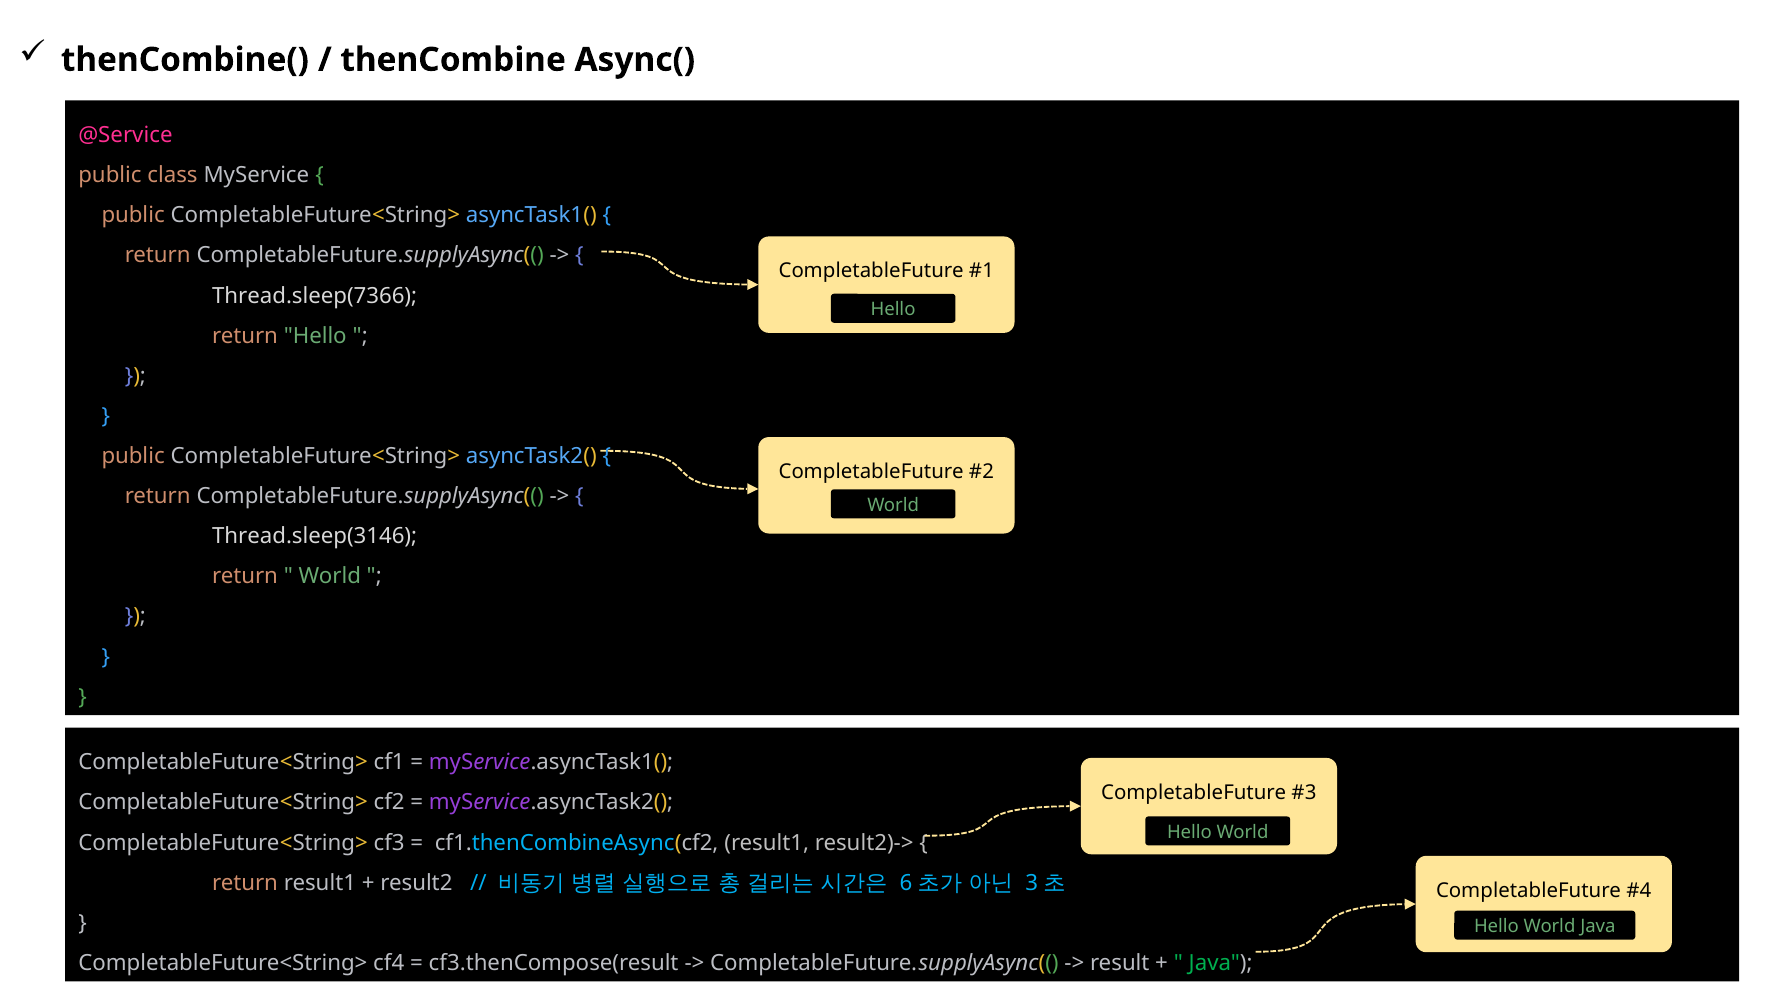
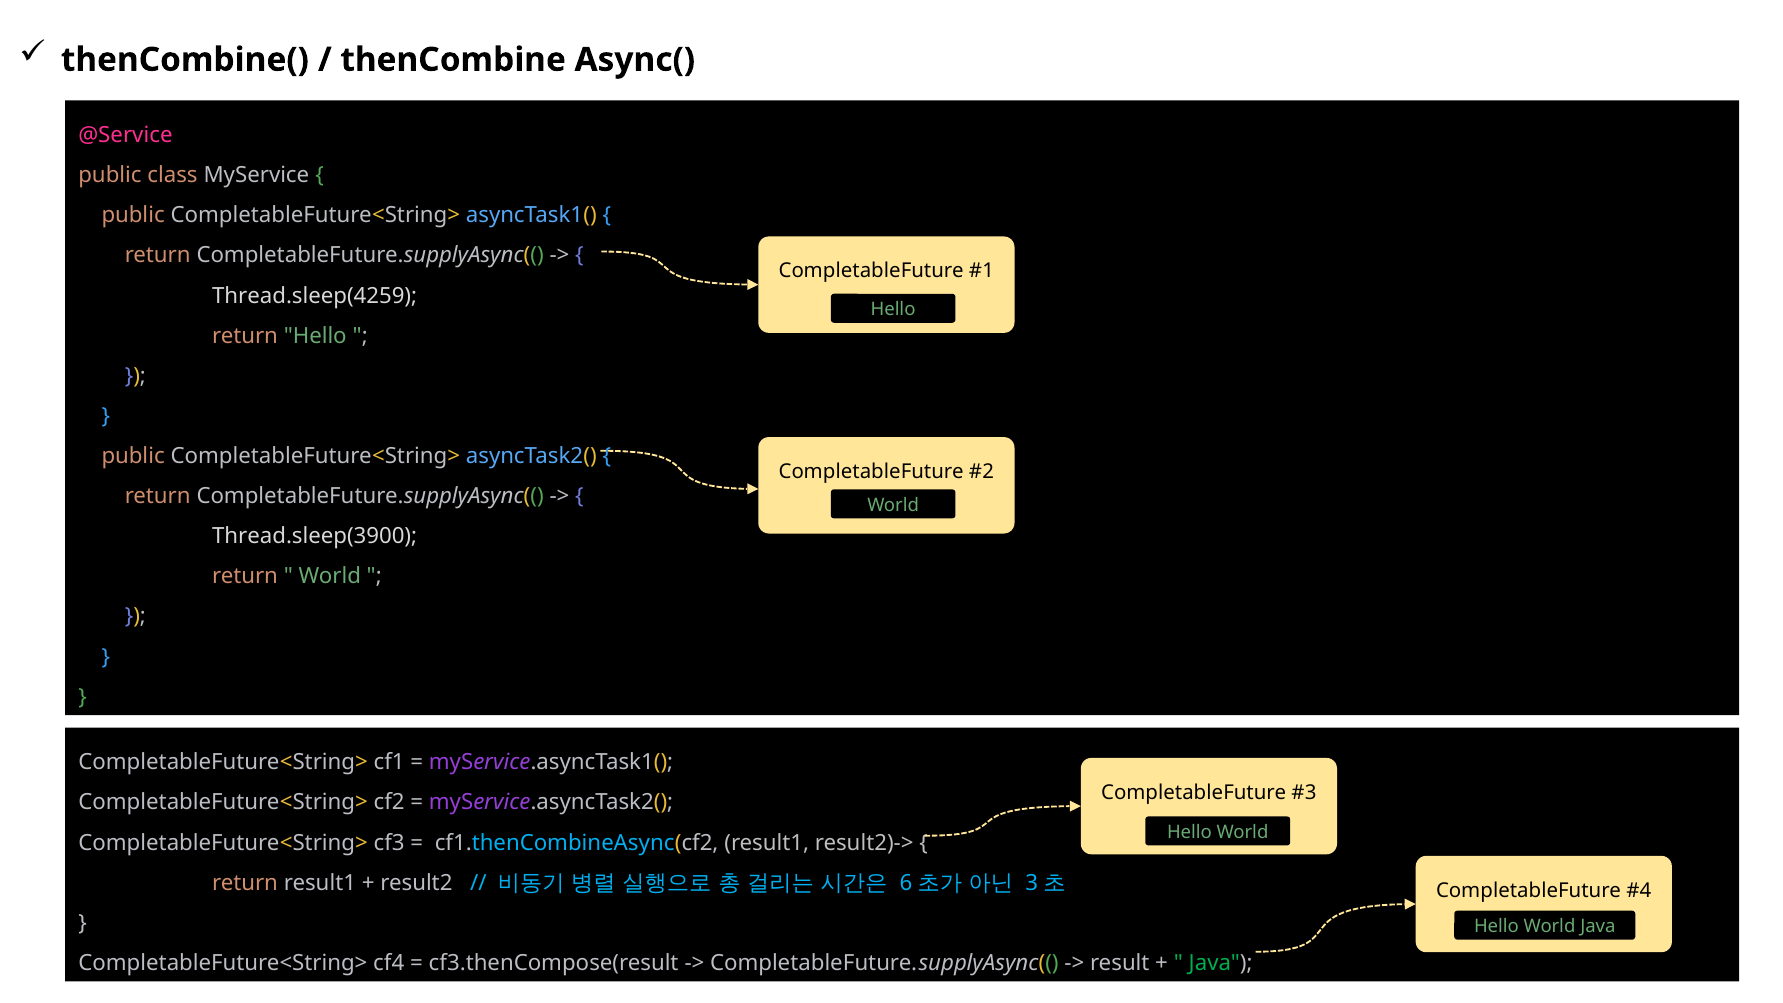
Thread.sleep(7366: Thread.sleep(7366 -> Thread.sleep(4259 (315, 296)
Thread.sleep(3146: Thread.sleep(3146 -> Thread.sleep(3900 (315, 536)
